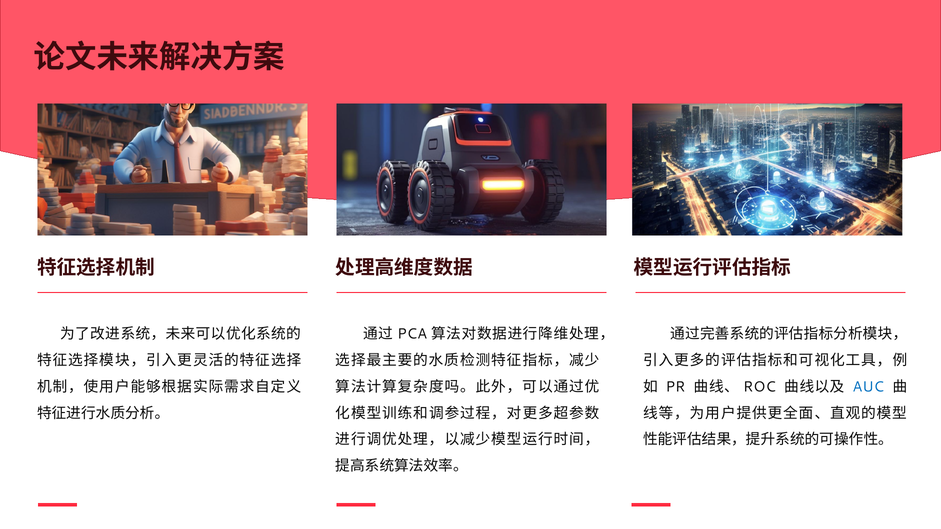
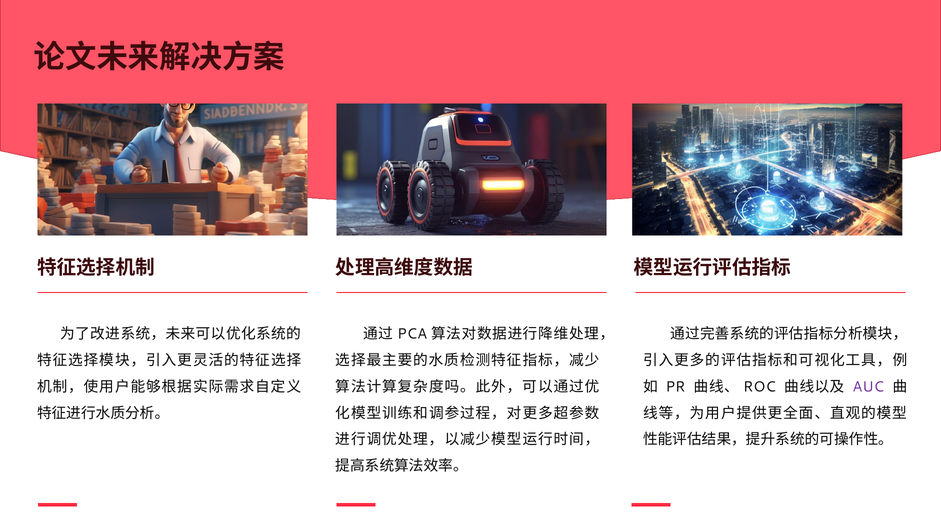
AUC colour: blue -> purple (868, 387)
